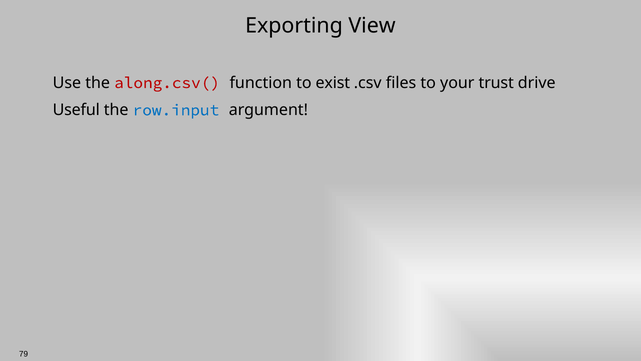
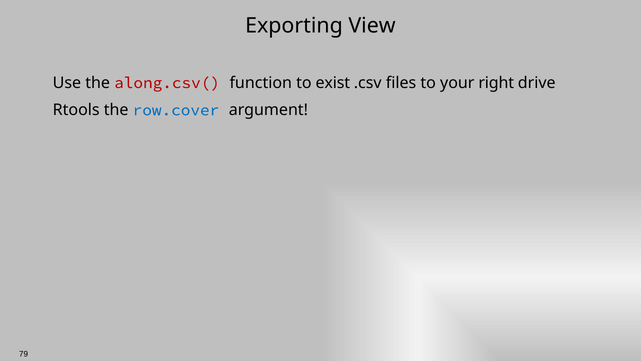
trust: trust -> right (496, 83)
Useful: Useful -> Rtools (76, 110)
row.input: row.input -> row.cover (176, 110)
